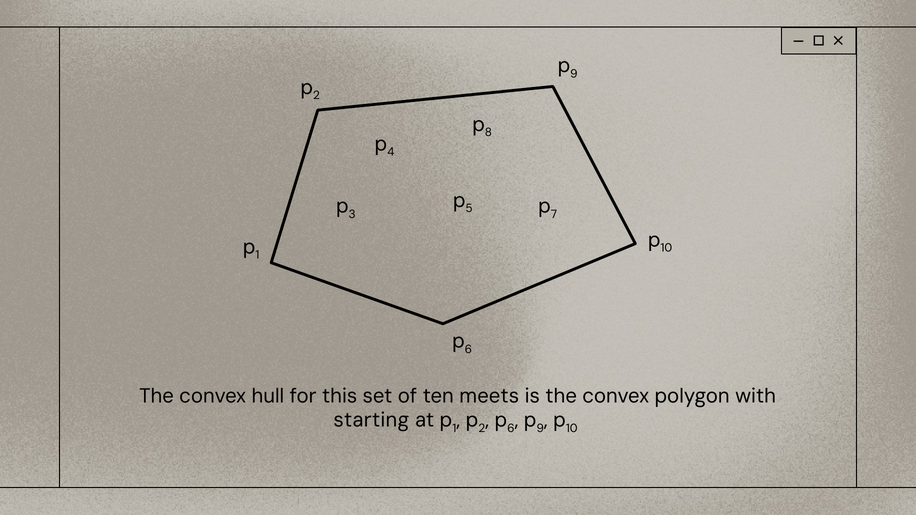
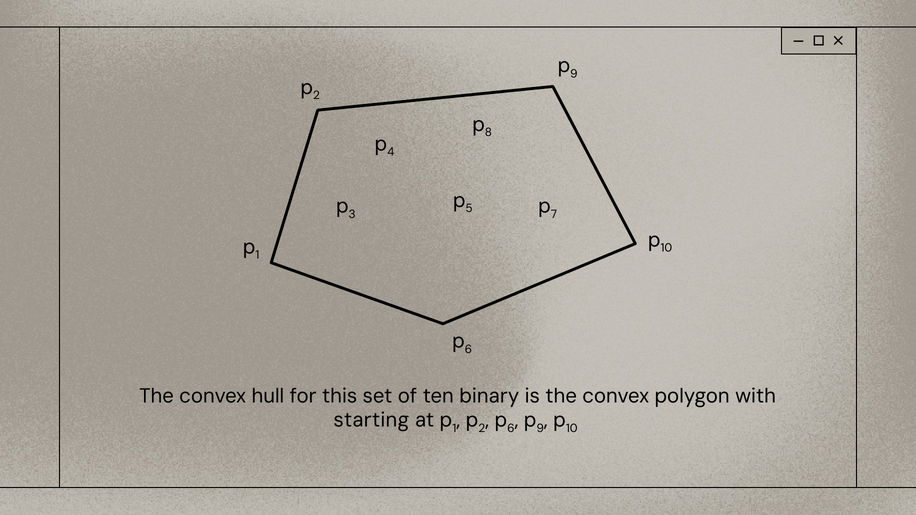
meets: meets -> binary (489, 396)
